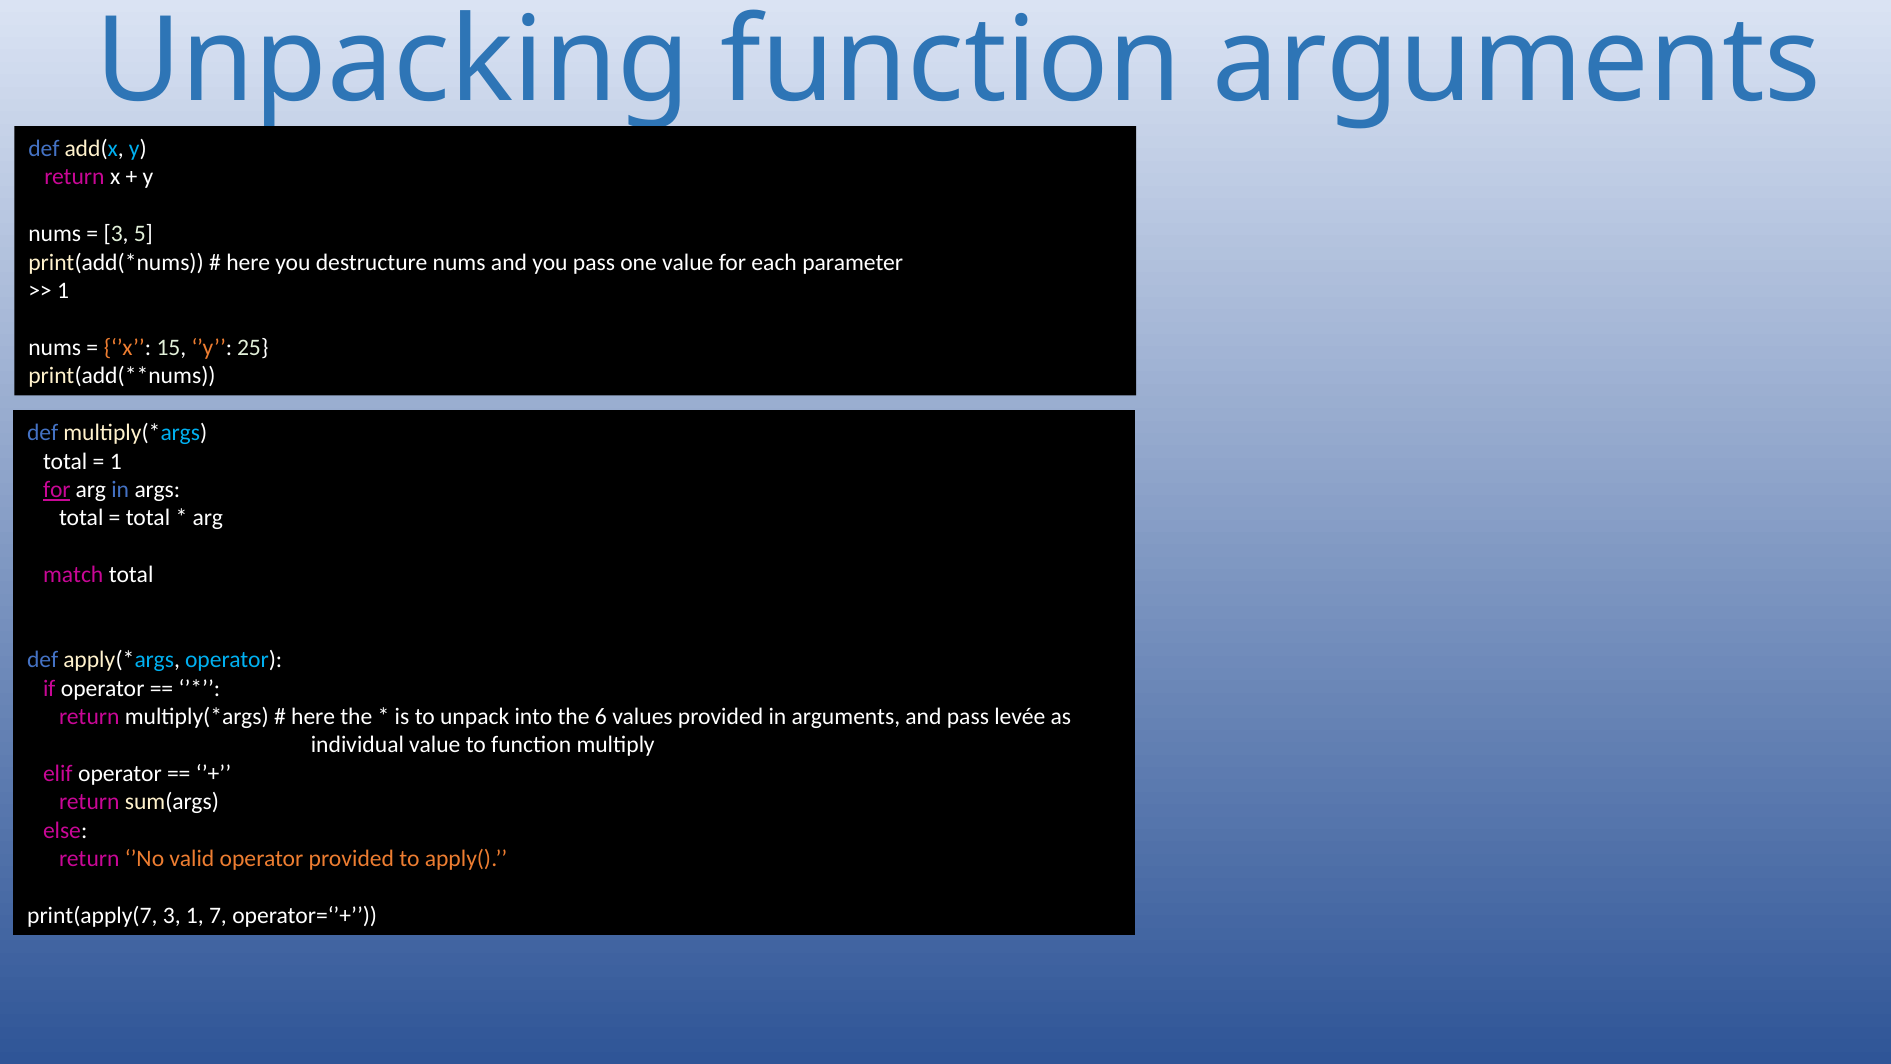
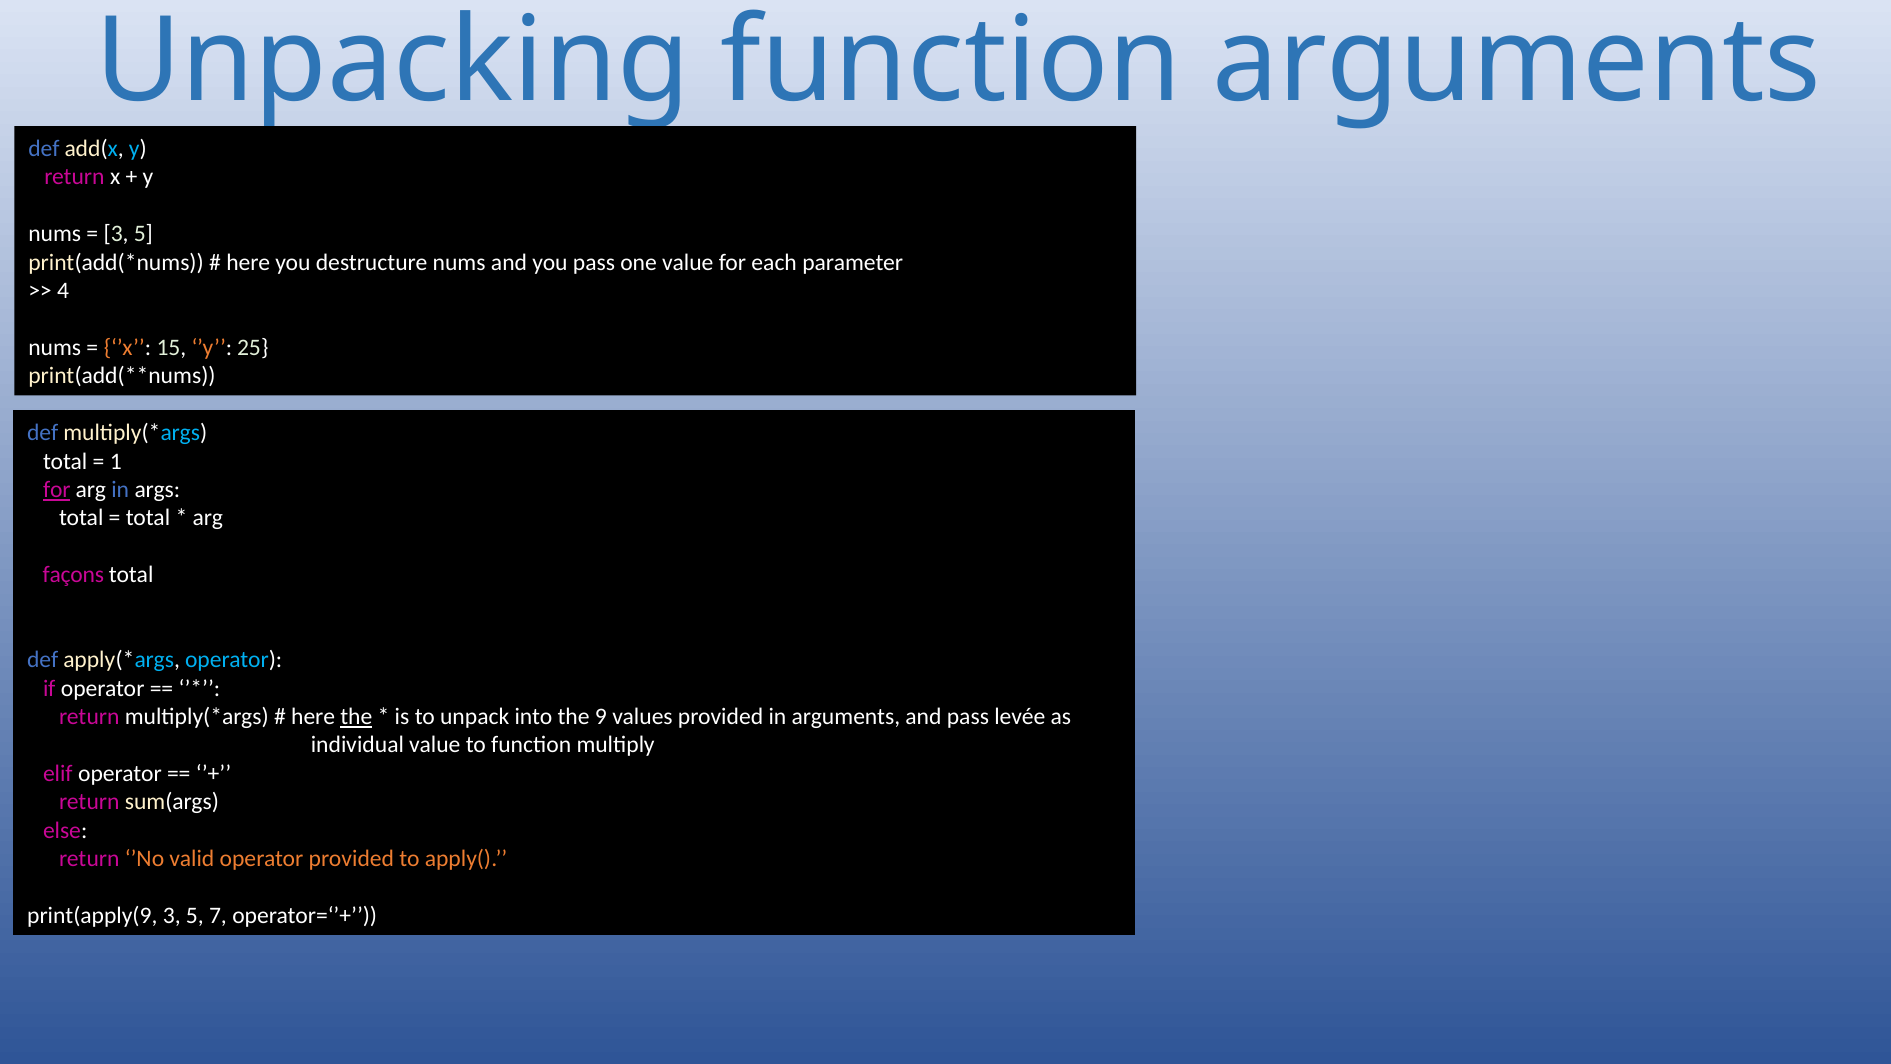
1: 1 -> 4 (63, 291)
match: match -> façons (73, 575)
the underline: none -> present (356, 717)
6: 6 -> 9 (601, 717)
print(apply(7: print(apply(7 -> print(apply(9 (92, 915)
1: 1 -> 5 (195, 915)
